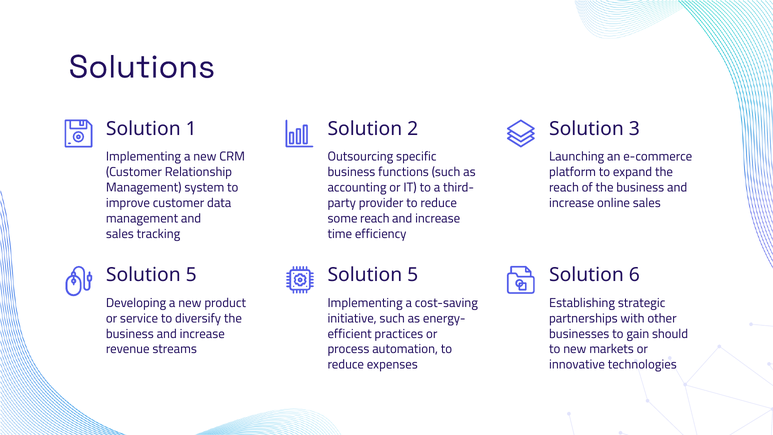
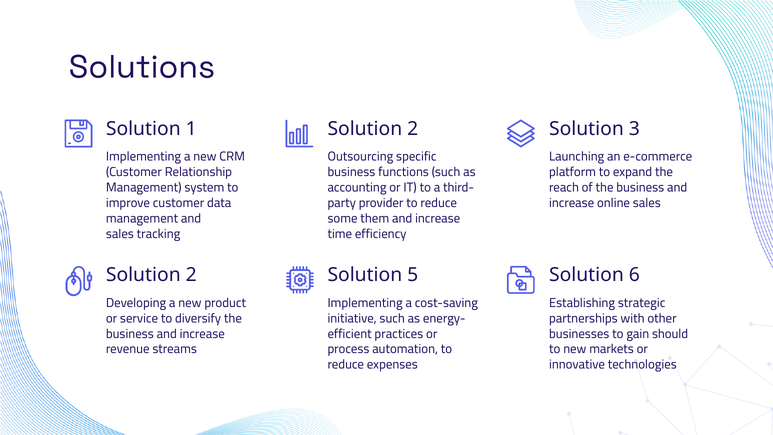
some reach: reach -> them (375, 218)
5: 5 -> 2 (191, 275)
